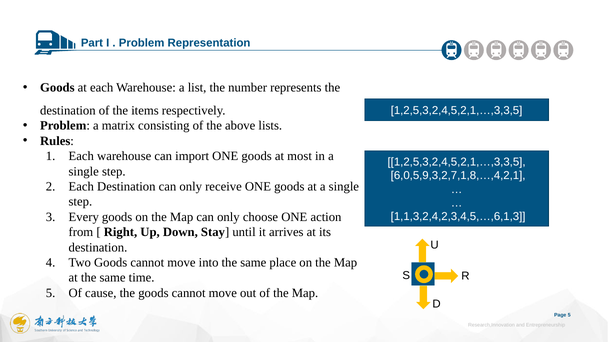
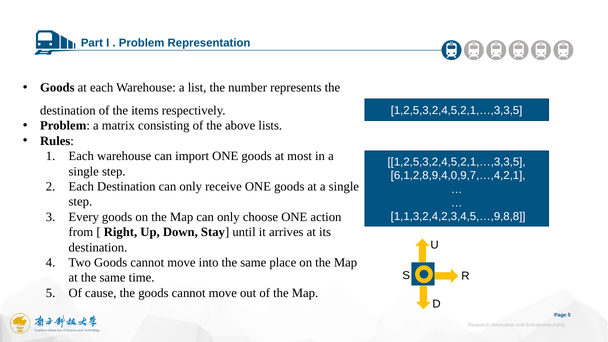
6,0,5,9,3,2,7,1,8,…,4,2,1: 6,0,5,9,3,2,7,1,8,…,4,2,1 -> 6,1,2,8,9,4,0,9,7,…,4,2,1 (458, 176)
1,1,3,2,4,2,3,4,5,…,6,1,3: 1,1,3,2,4,2,3,4,5,…,6,1,3 -> 1,1,3,2,4,2,3,4,5,…,9,8,8 (458, 217)
